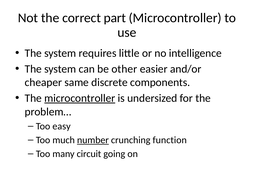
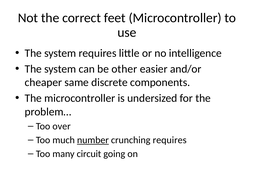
part: part -> feet (115, 18)
microcontroller underline: present -> none (80, 98)
easy: easy -> over (62, 127)
crunching function: function -> requires (170, 140)
